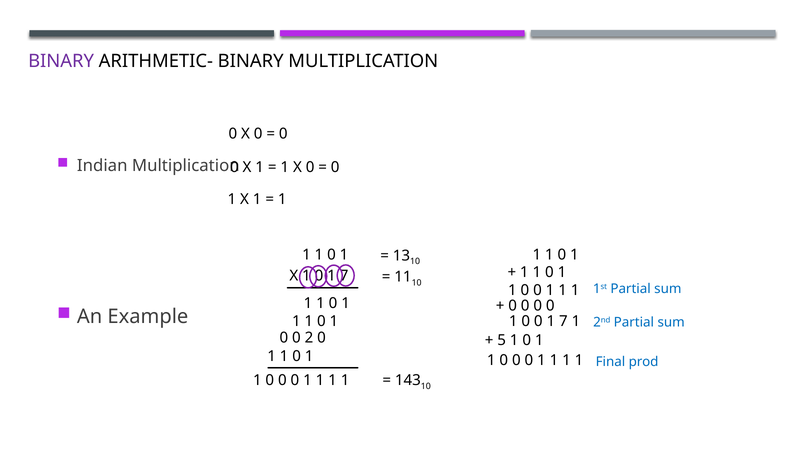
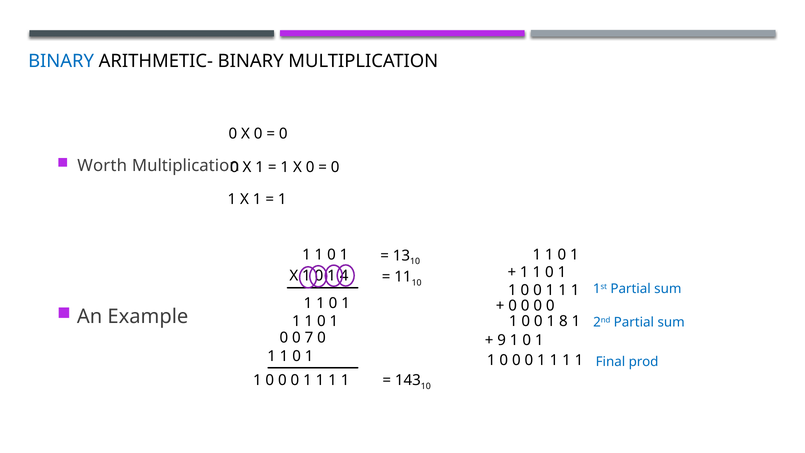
BINARY colour: purple -> blue (61, 61)
Indian: Indian -> Worth (102, 166)
1 0 1 7: 7 -> 4 (344, 276)
0 0 1 7: 7 -> 8 (563, 321)
2: 2 -> 7 (309, 338)
5: 5 -> 9 (502, 340)
